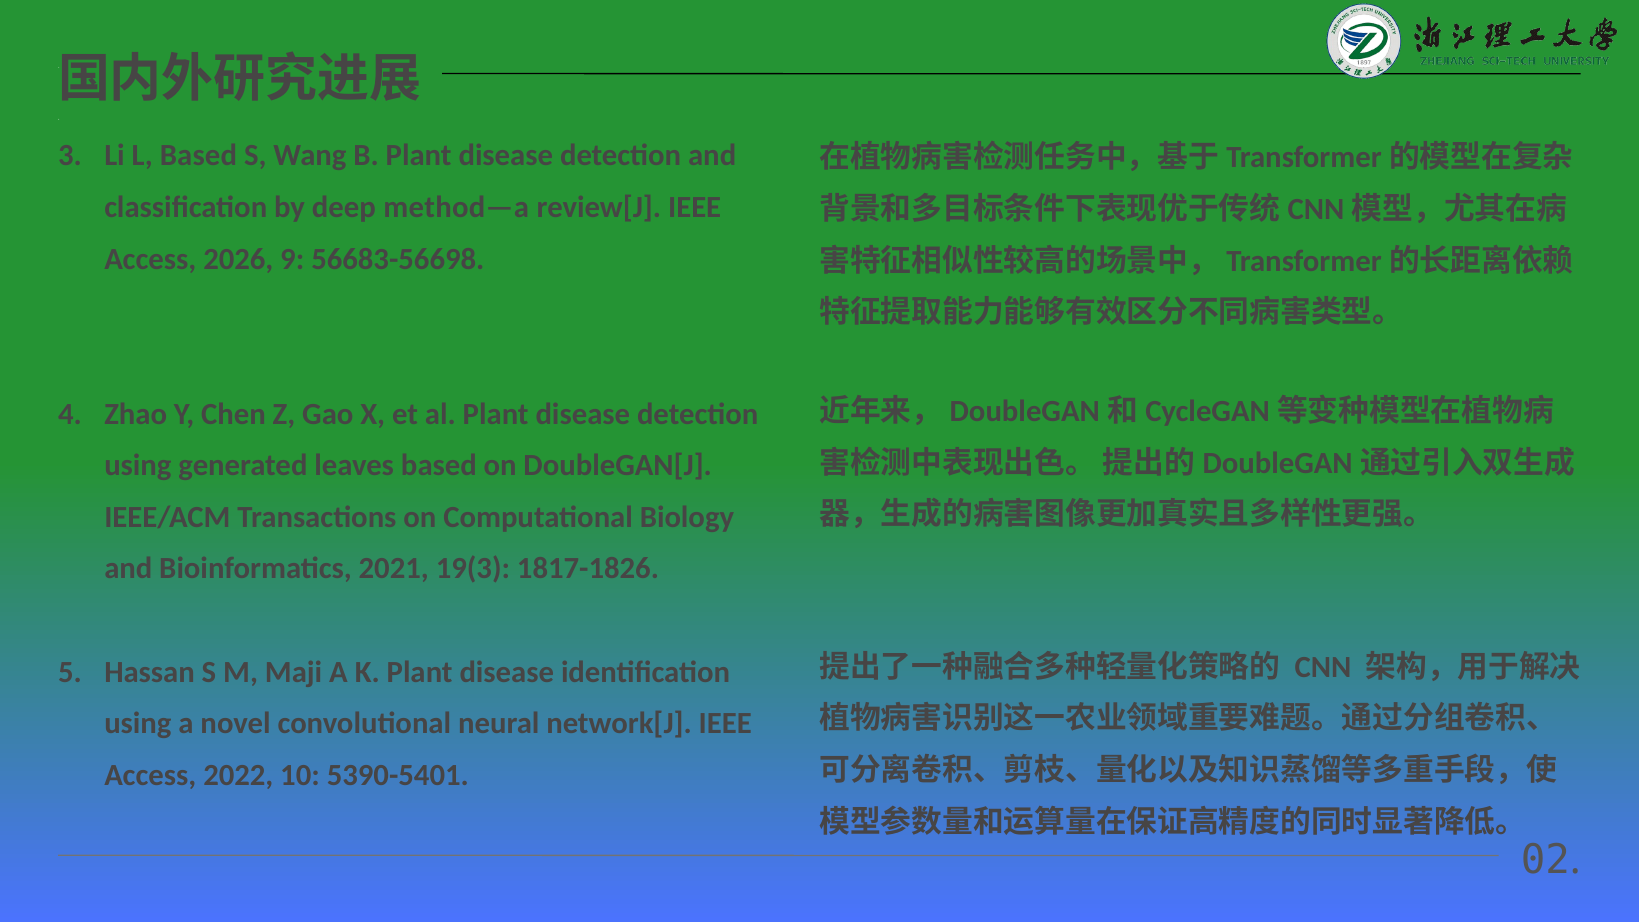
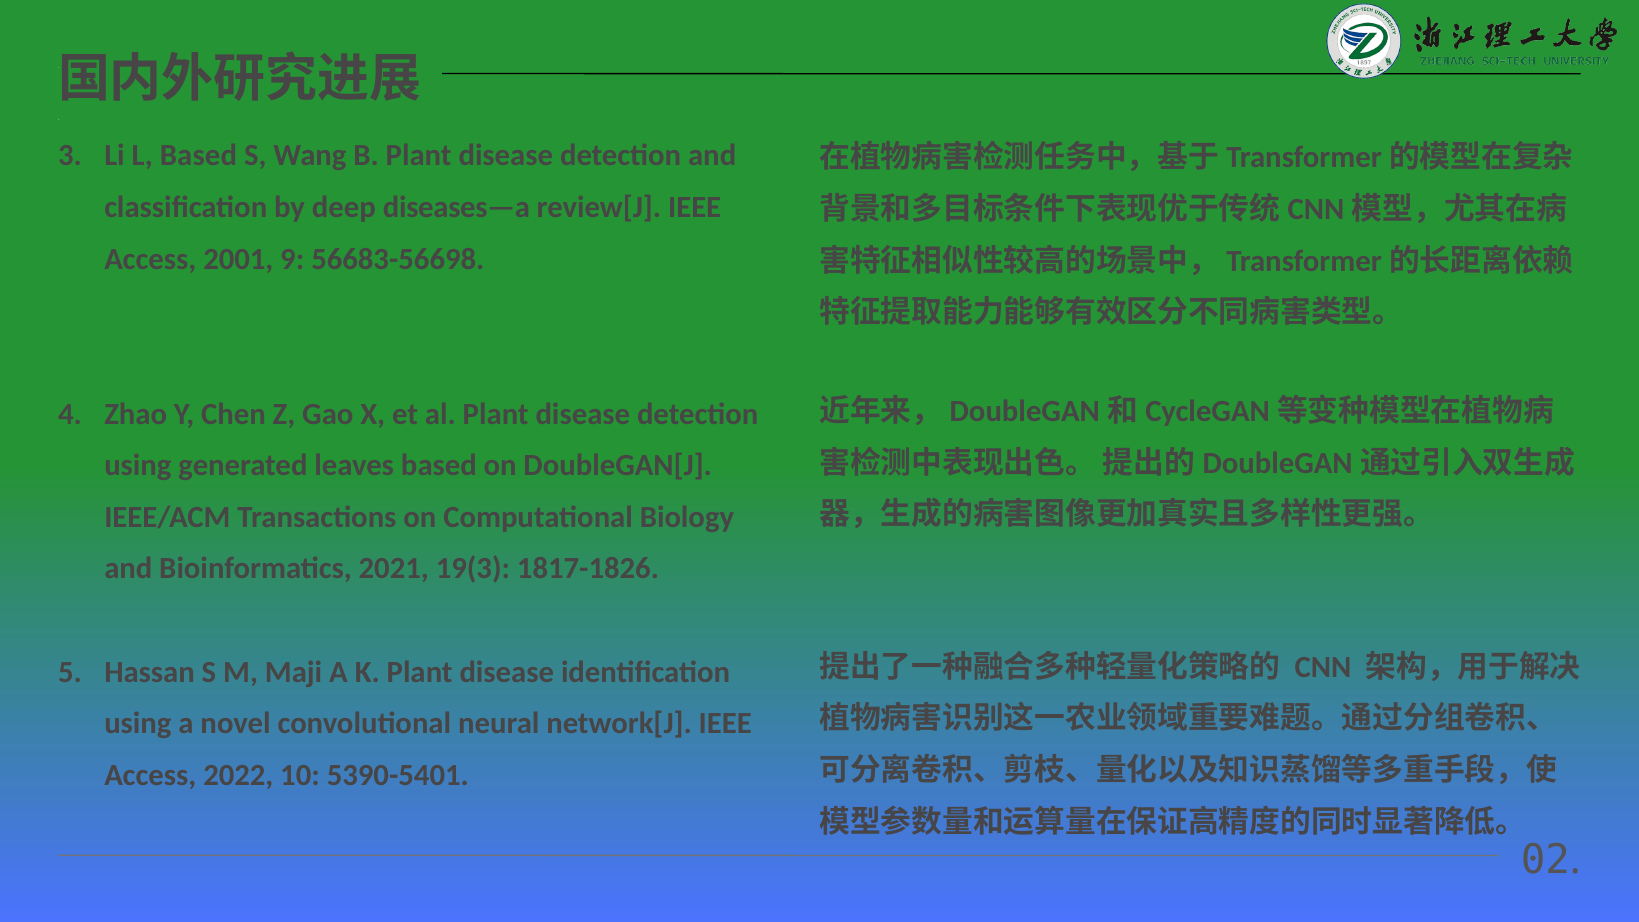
method—a: method—a -> diseases—a (456, 207)
2026: 2026 -> 2001 (238, 259)
